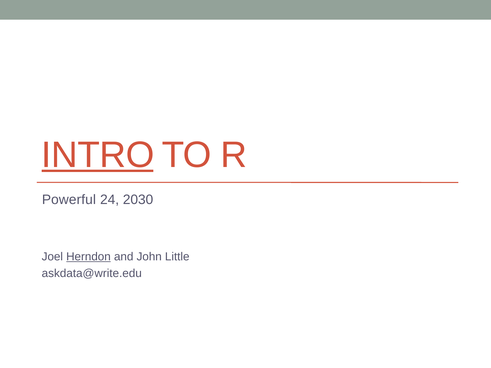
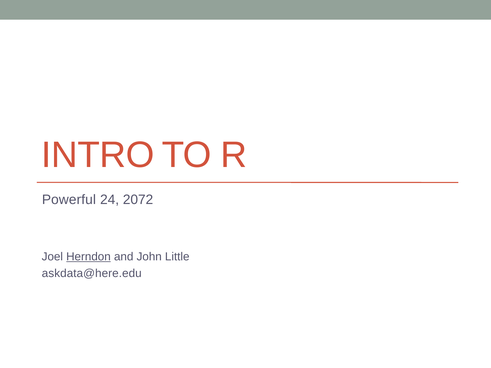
INTRO underline: present -> none (98, 155)
2030: 2030 -> 2072 (138, 200)
askdata@write.edu: askdata@write.edu -> askdata@here.edu (92, 273)
